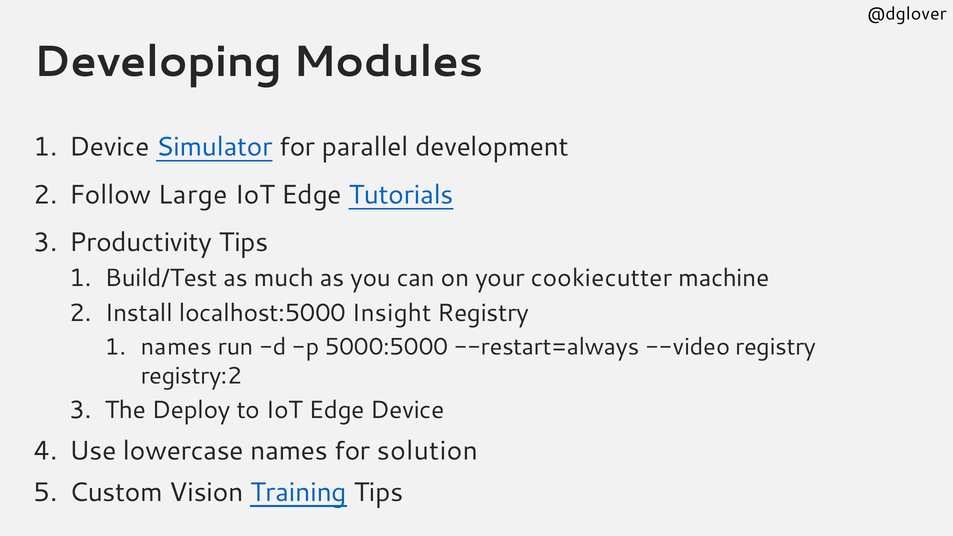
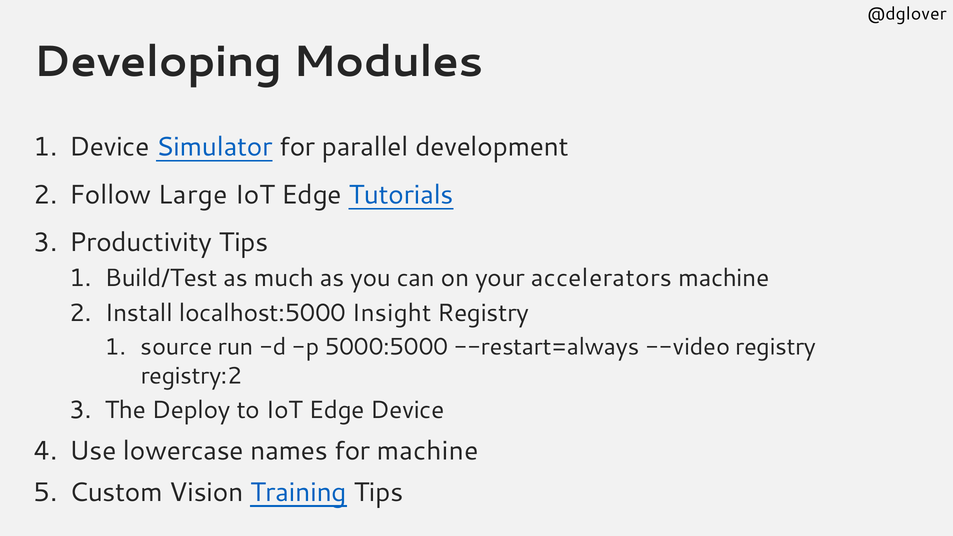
cookiecutter: cookiecutter -> accelerators (601, 278)
names: names -> source (177, 347)
for solution: solution -> machine (428, 451)
